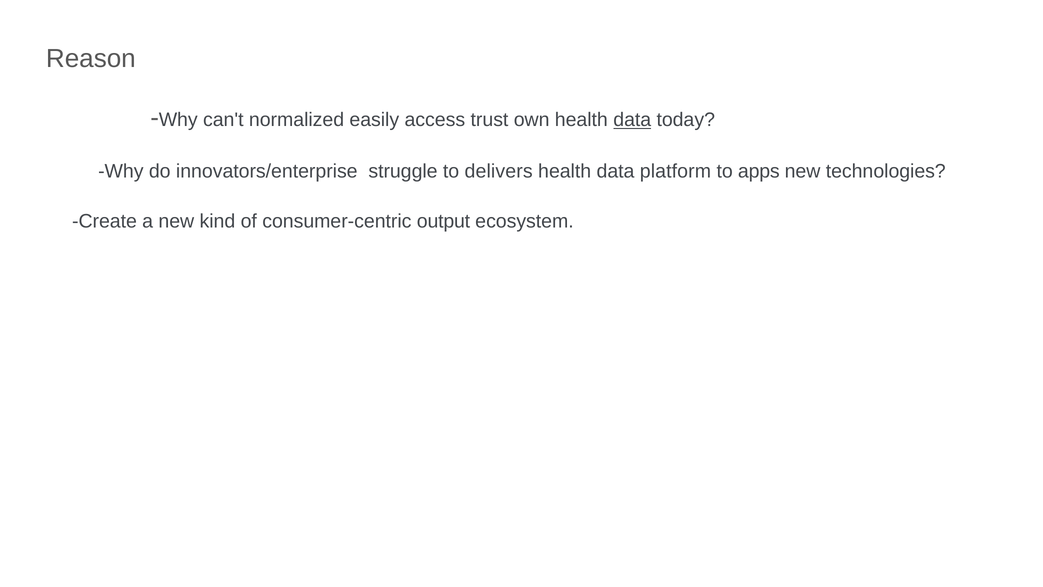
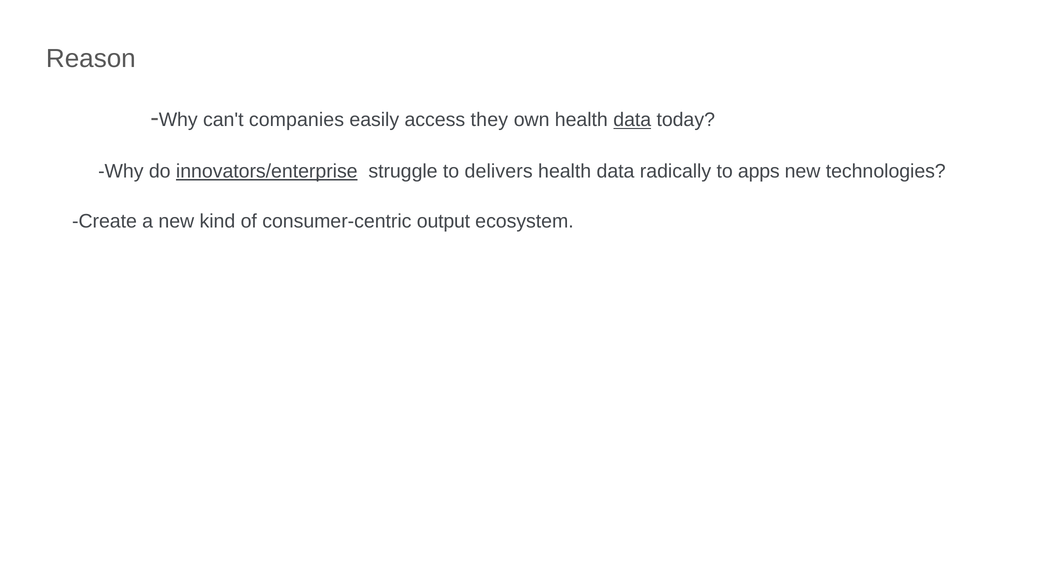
normalized: normalized -> companies (296, 120)
trust: trust -> they (489, 120)
innovators/enterprise underline: none -> present (267, 171)
platform: platform -> radically (676, 171)
